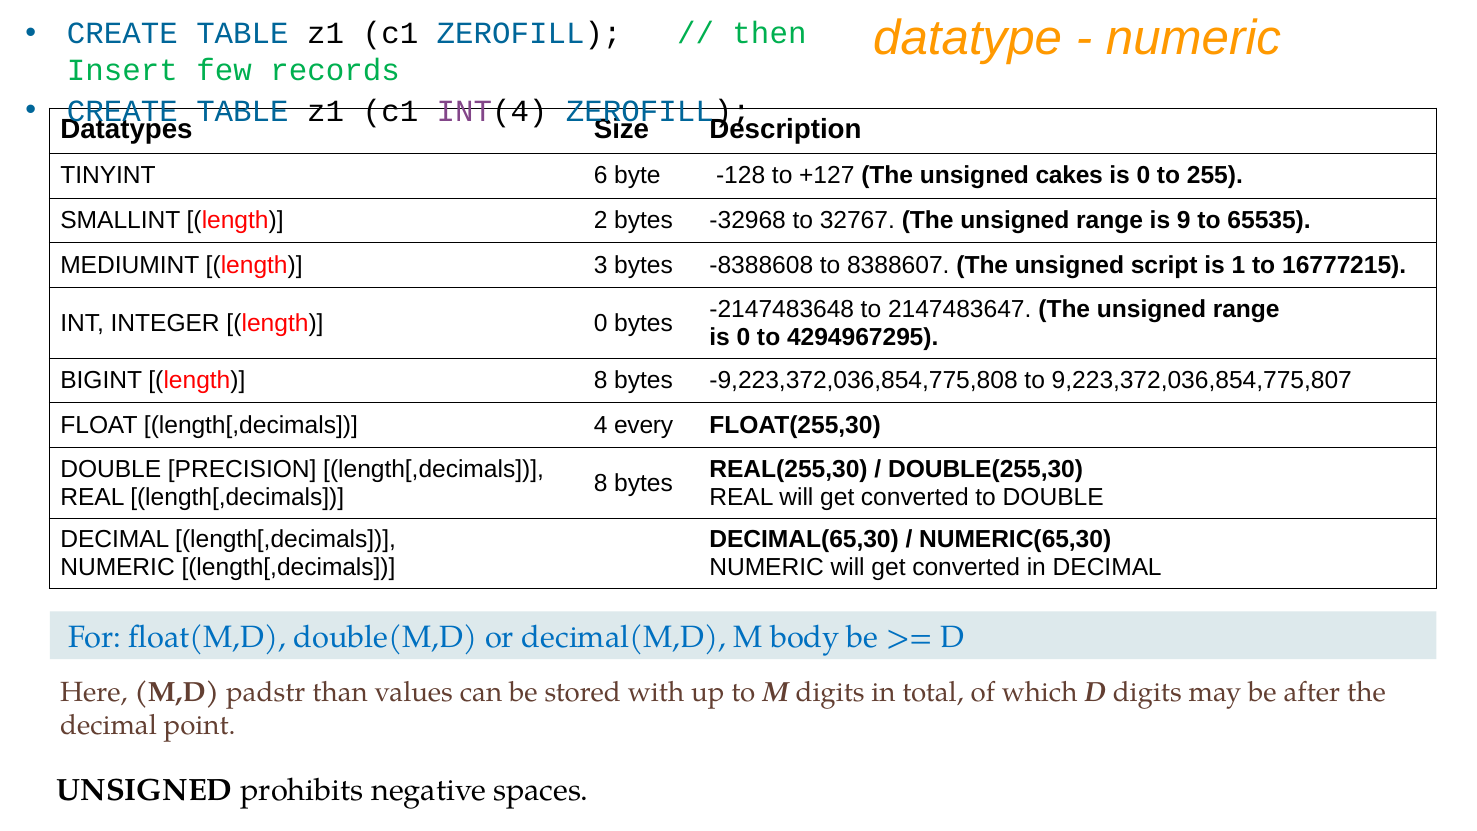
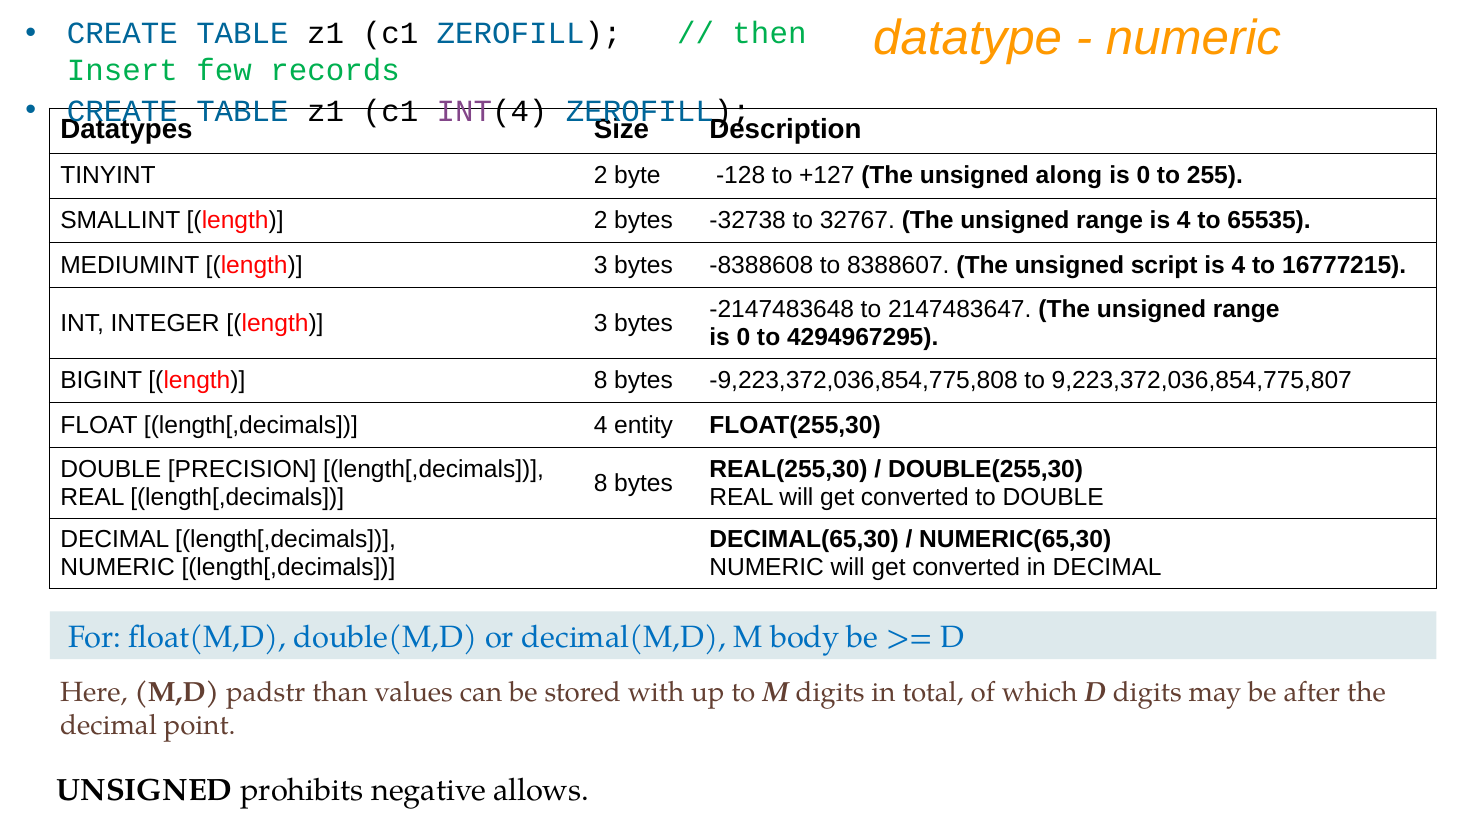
TINYINT 6: 6 -> 2 (601, 176)
cakes: cakes -> along (1069, 176)
-32968: -32968 -> -32738 (748, 221)
range is 9: 9 -> 4 (1184, 221)
1: 1 -> 4 (1238, 266)
INTEGER length 0: 0 -> 3 (601, 323)
every: every -> entity (643, 426)
spaces: spaces -> allows (541, 790)
